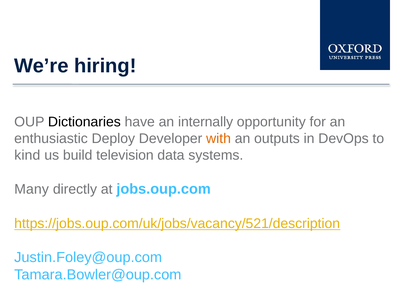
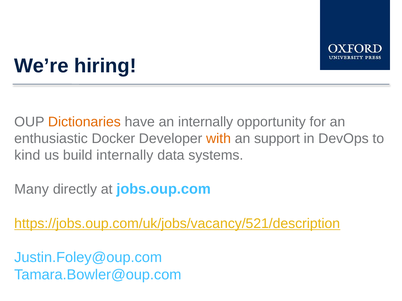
Dictionaries colour: black -> orange (84, 122)
Deploy: Deploy -> Docker (113, 139)
outputs: outputs -> support (277, 139)
build television: television -> internally (125, 156)
